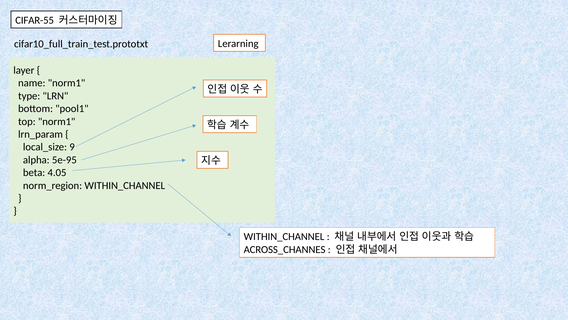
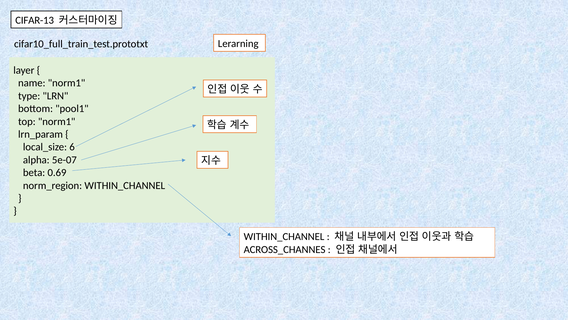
CIFAR-55: CIFAR-55 -> CIFAR-13 (35, 20)
9: 9 -> 6 (72, 147)
5e-95: 5e-95 -> 5e-07 (64, 160)
4.05: 4.05 -> 0.69 (57, 172)
